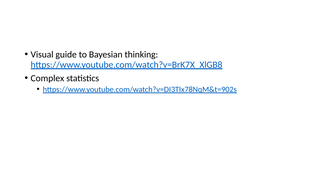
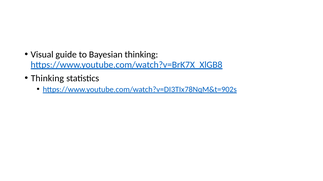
Complex: Complex -> Thinking (47, 79)
